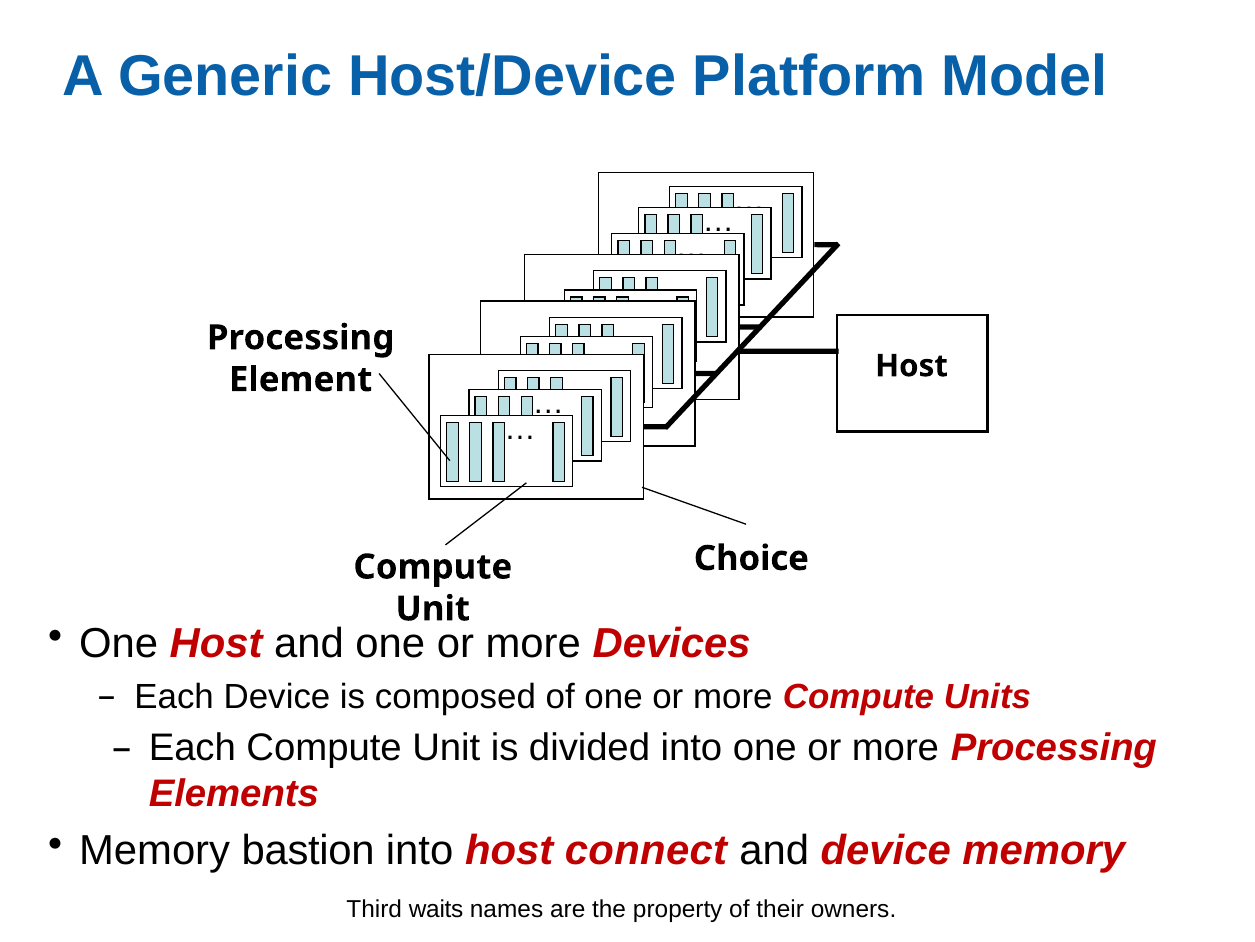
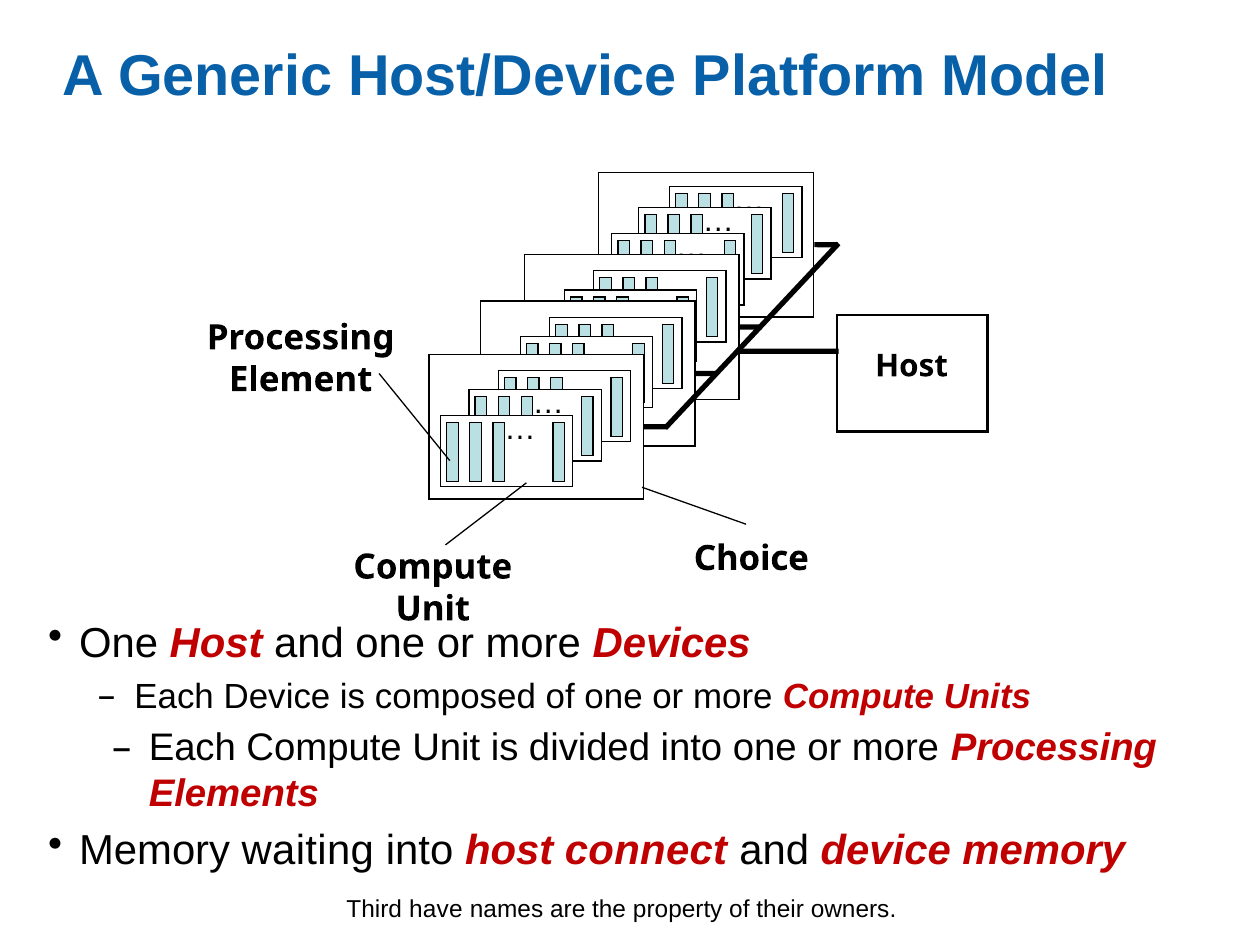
bastion: bastion -> waiting (308, 850)
waits: waits -> have (436, 908)
